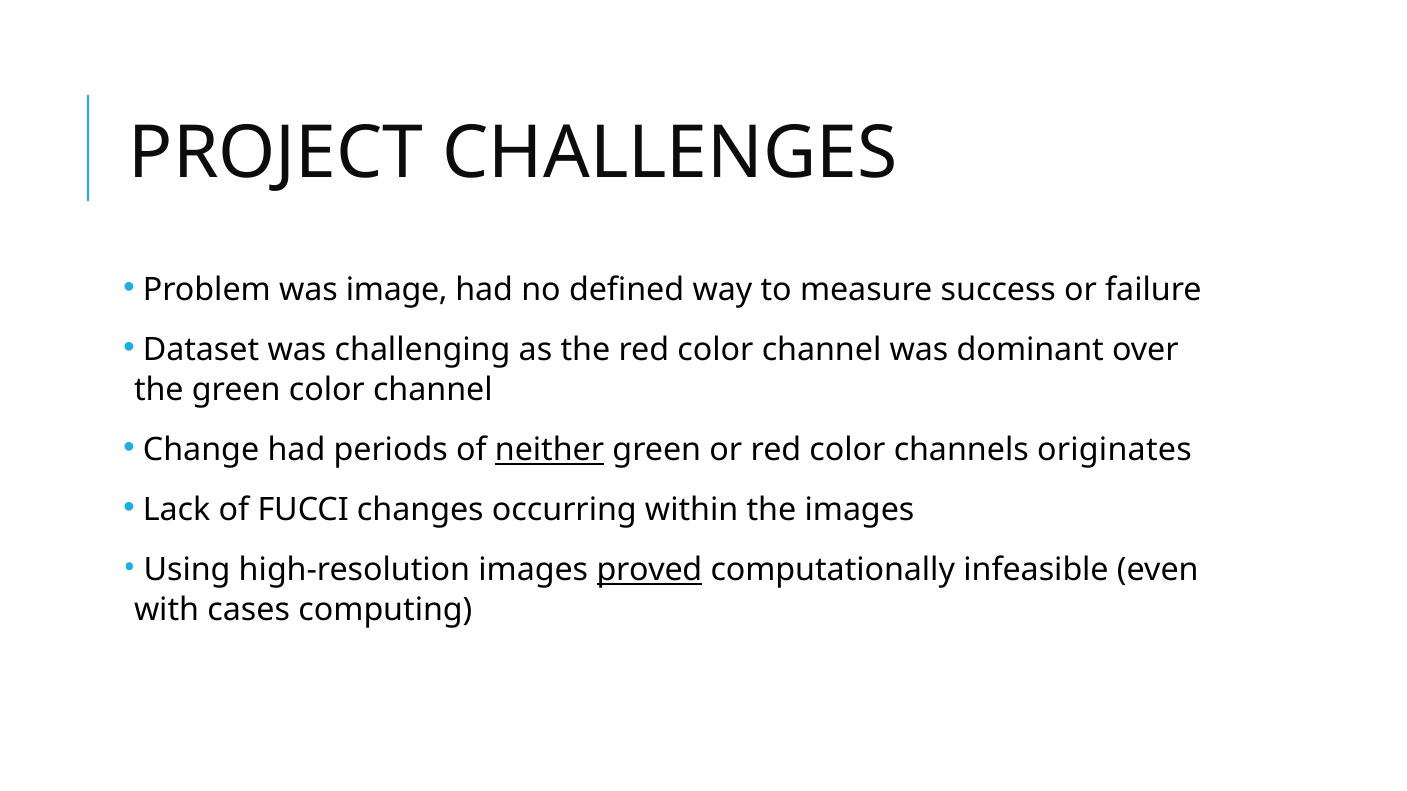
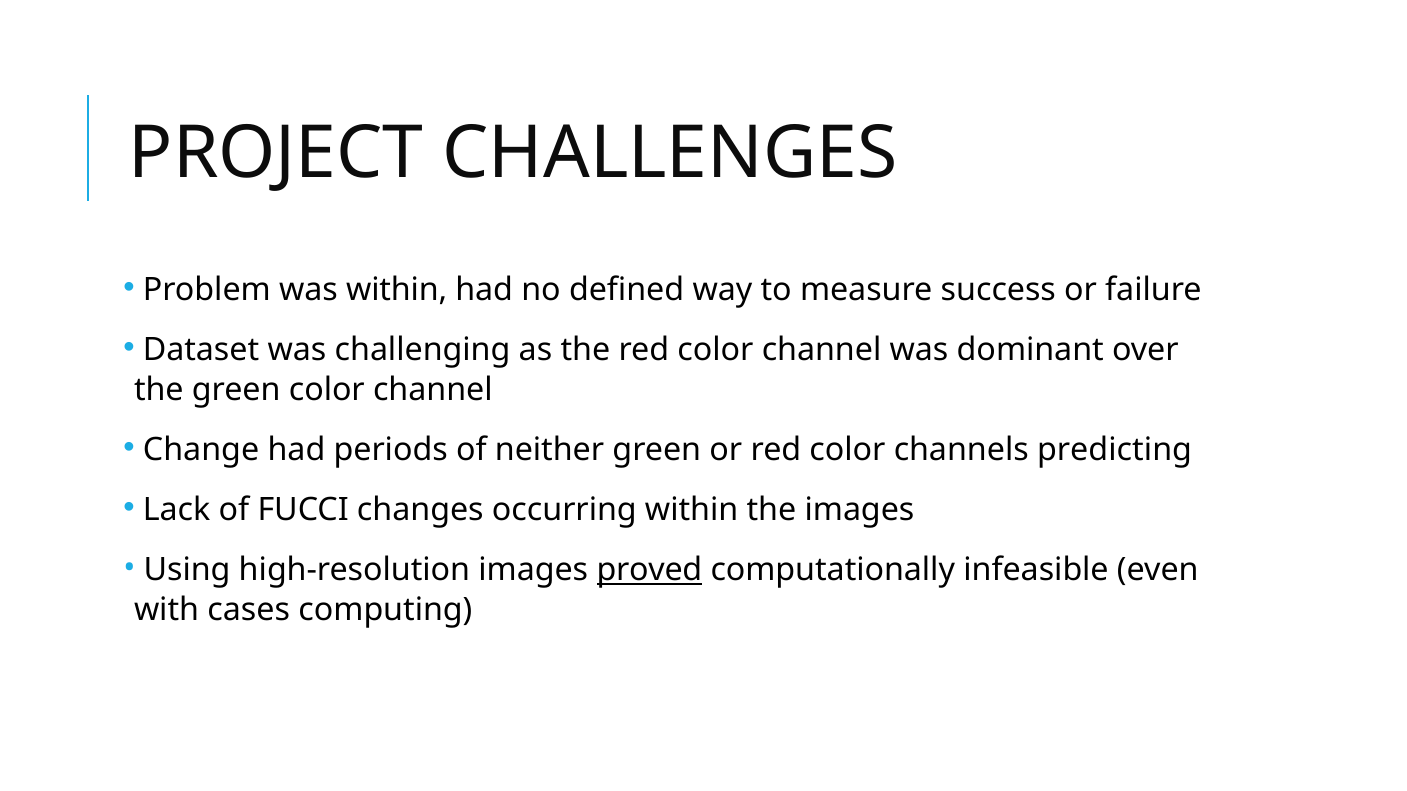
was image: image -> within (397, 290)
neither underline: present -> none (550, 450)
originates: originates -> predicting (1115, 450)
